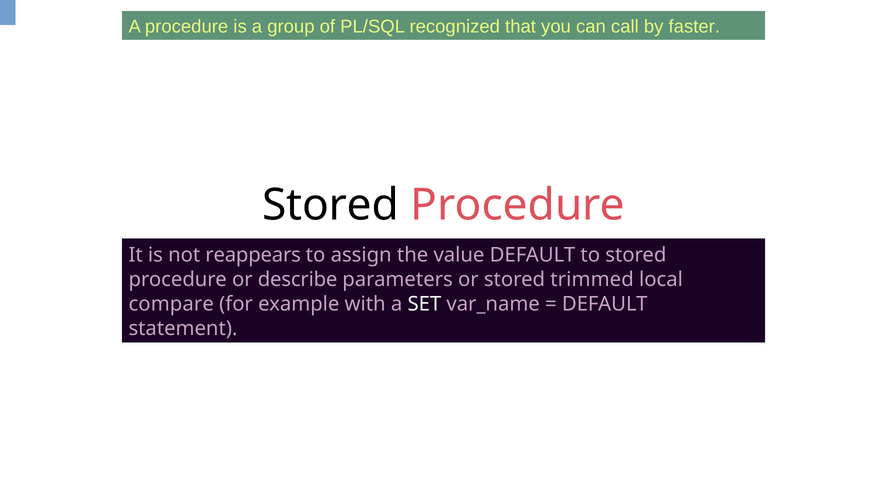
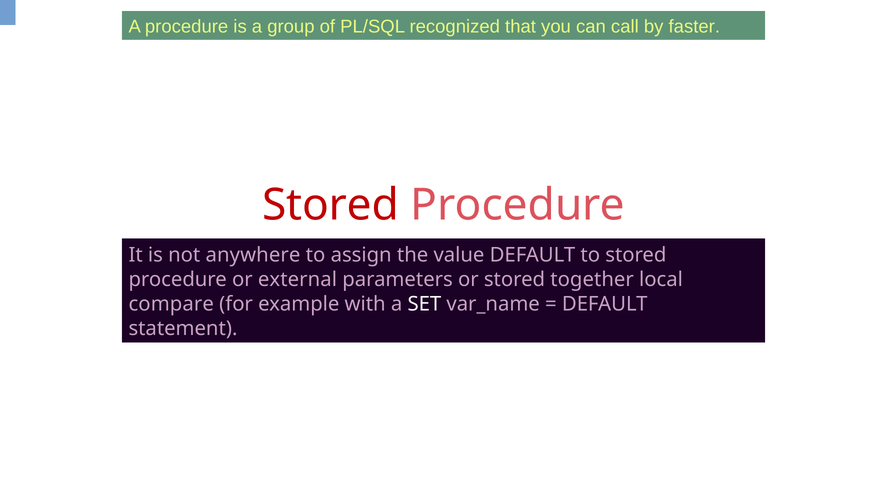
Stored colour: black -> red (331, 205)
reappears: reappears -> anywhere (253, 255)
describe: describe -> external (297, 280)
trimmed: trimmed -> together (592, 280)
